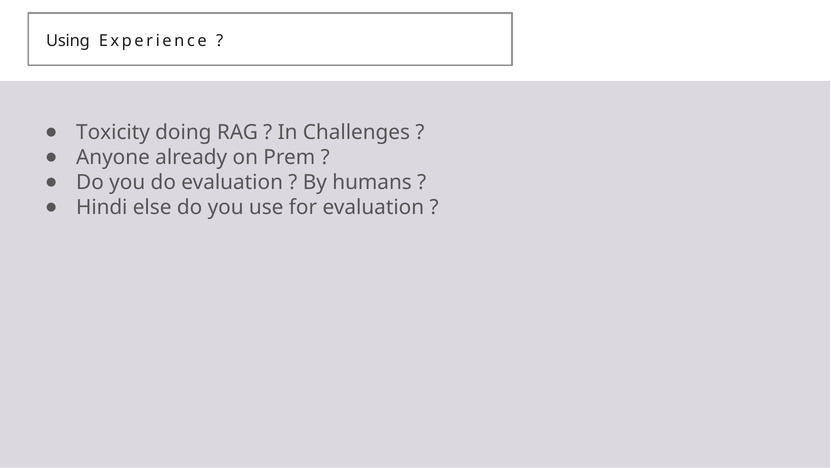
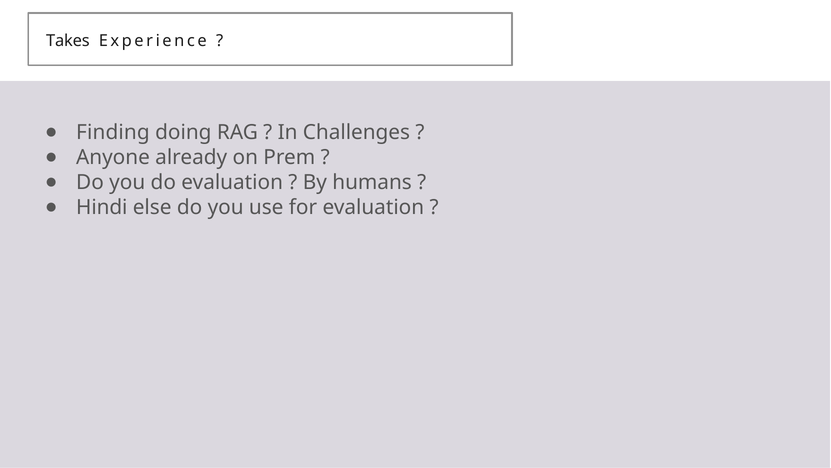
Using: Using -> Takes (68, 41)
Toxicity: Toxicity -> Finding (113, 132)
